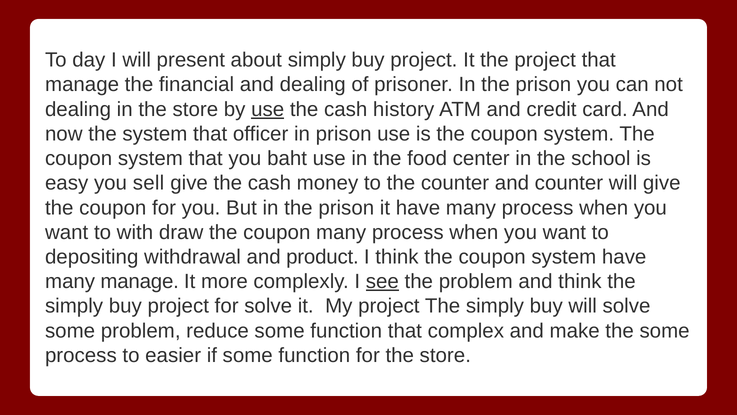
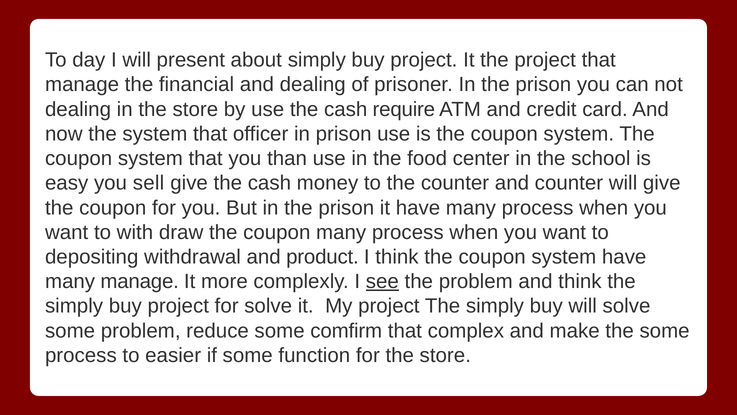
use underline: present -> none (268, 109)
history: history -> require (404, 109)
baht: baht -> than (287, 158)
reduce some function: function -> comfirm (346, 330)
